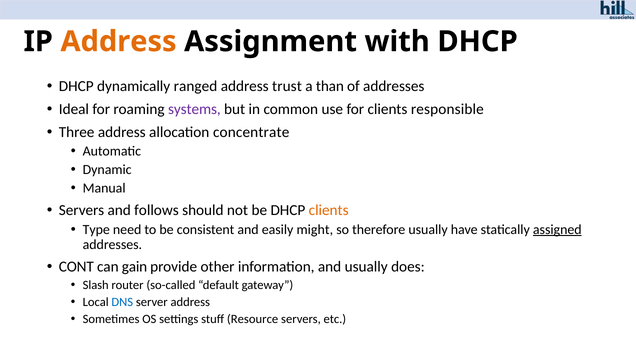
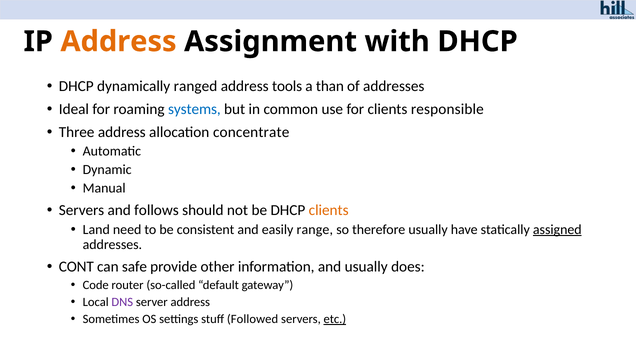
trust: trust -> tools (287, 86)
systems colour: purple -> blue (194, 109)
Type: Type -> Land (96, 229)
might: might -> range (315, 229)
gain: gain -> safe (134, 267)
Slash: Slash -> Code (96, 285)
DNS colour: blue -> purple (122, 302)
Resource: Resource -> Followed (253, 319)
etc underline: none -> present (335, 319)
